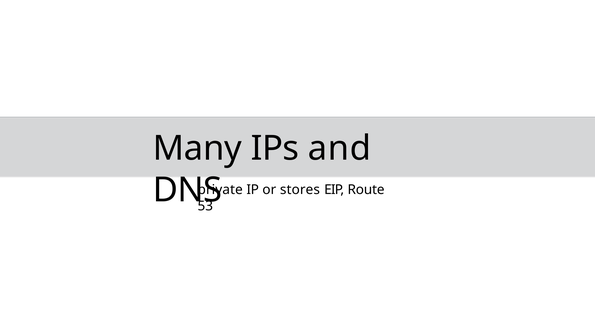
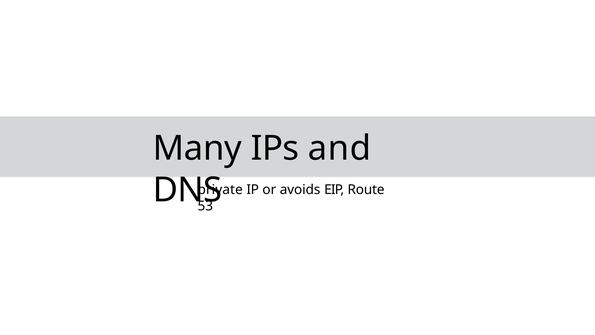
stores: stores -> avoids (300, 190)
